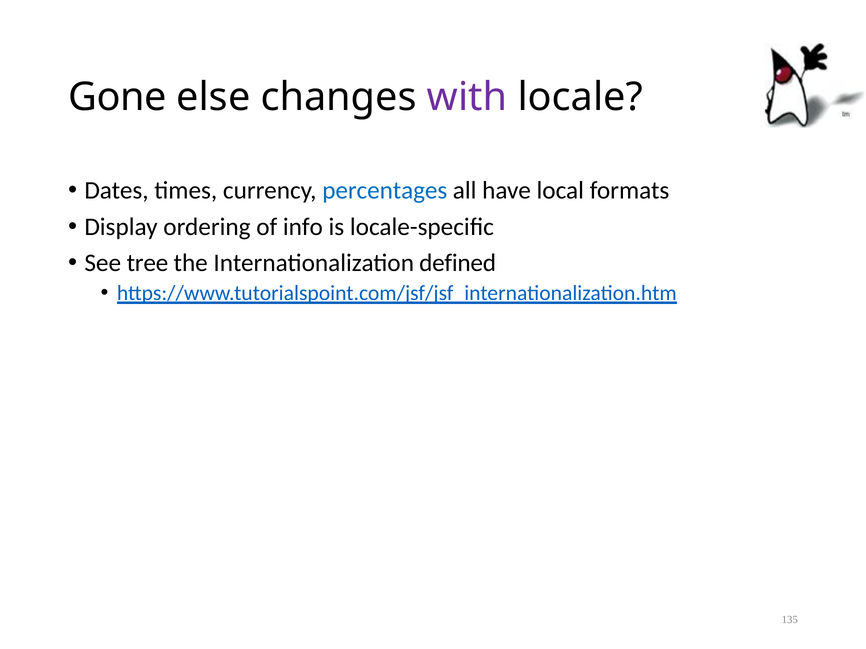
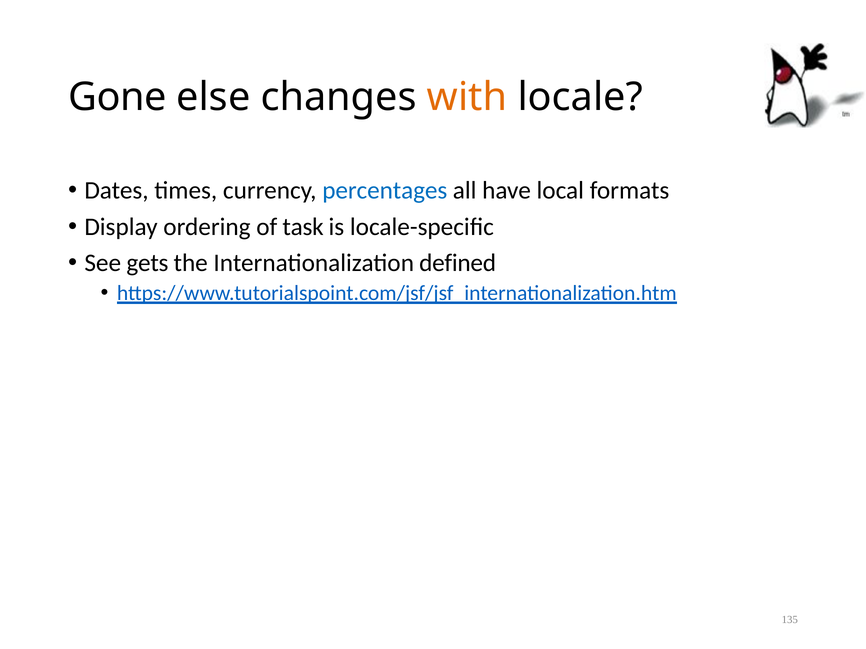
with colour: purple -> orange (467, 97)
info: info -> task (303, 227)
tree: tree -> gets (147, 263)
